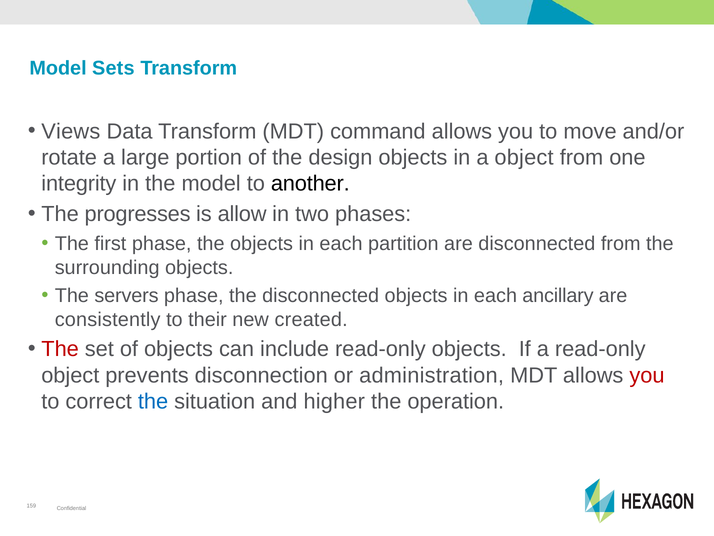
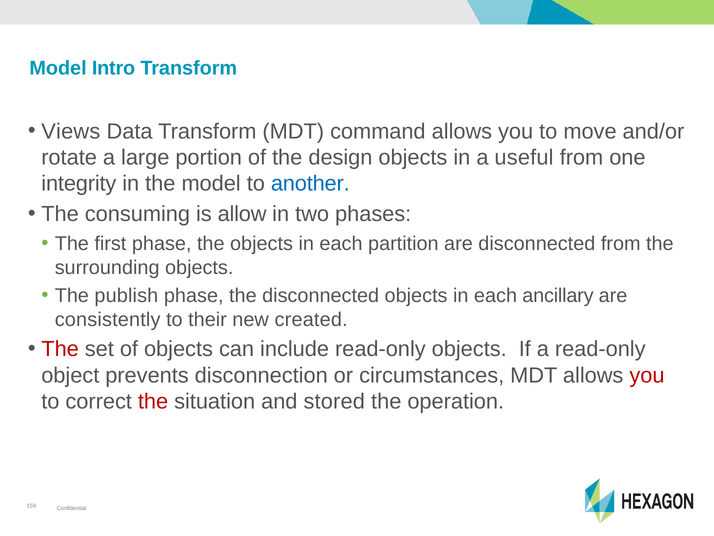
Sets: Sets -> Intro (114, 68)
a object: object -> useful (524, 157)
another colour: black -> blue (310, 184)
progresses: progresses -> consuming (137, 214)
servers: servers -> publish (126, 296)
administration: administration -> circumstances (432, 375)
the colour: blue -> red (153, 401)
higher: higher -> stored (334, 401)
